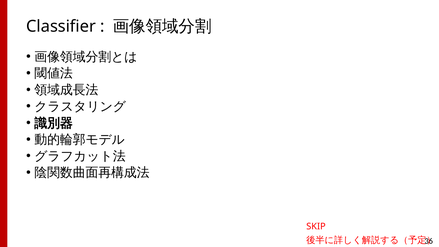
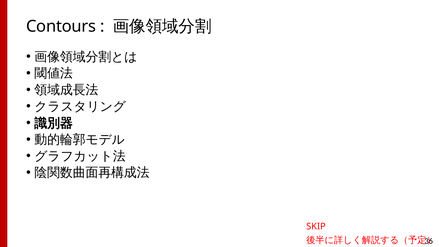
Classifier: Classifier -> Contours (61, 26)
